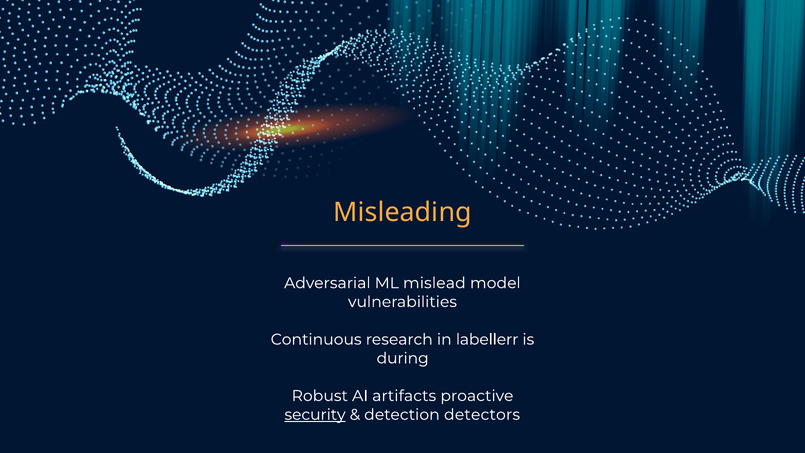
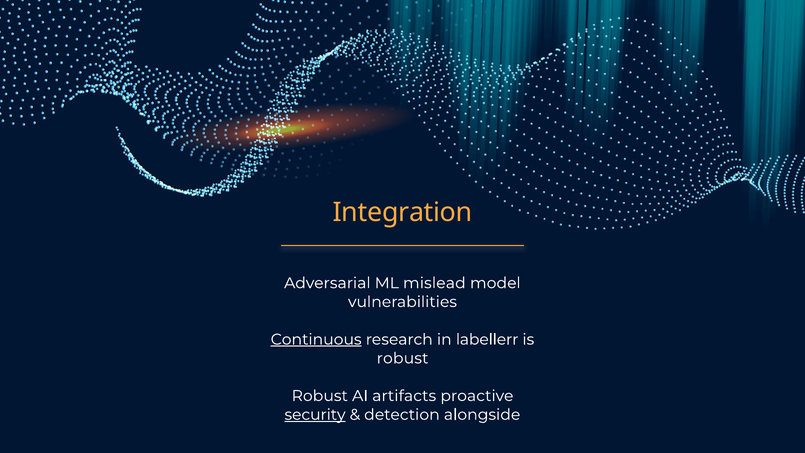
Misleading: Misleading -> Integration (403, 212)
Continuous underline: none -> present (316, 339)
during: during -> robust (403, 358)
detectors: detectors -> alongside (482, 415)
